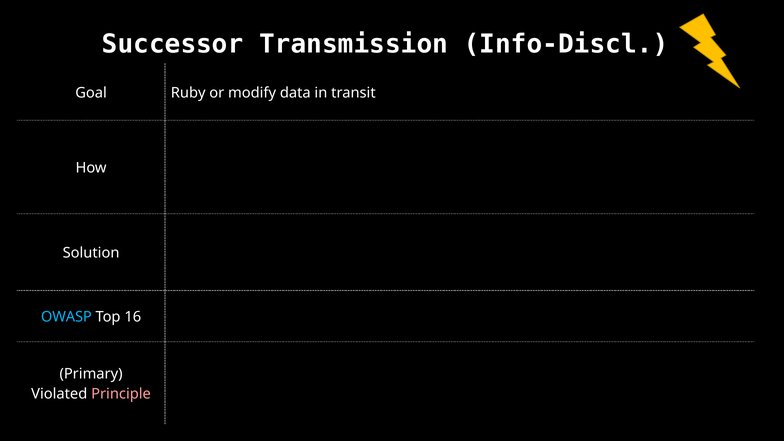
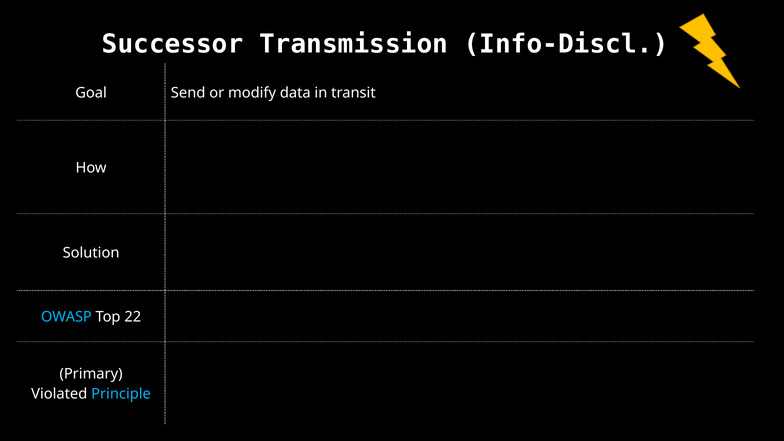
Ruby: Ruby -> Send (188, 93)
16: 16 -> 22 (133, 317)
Principle colour: pink -> light blue (121, 394)
